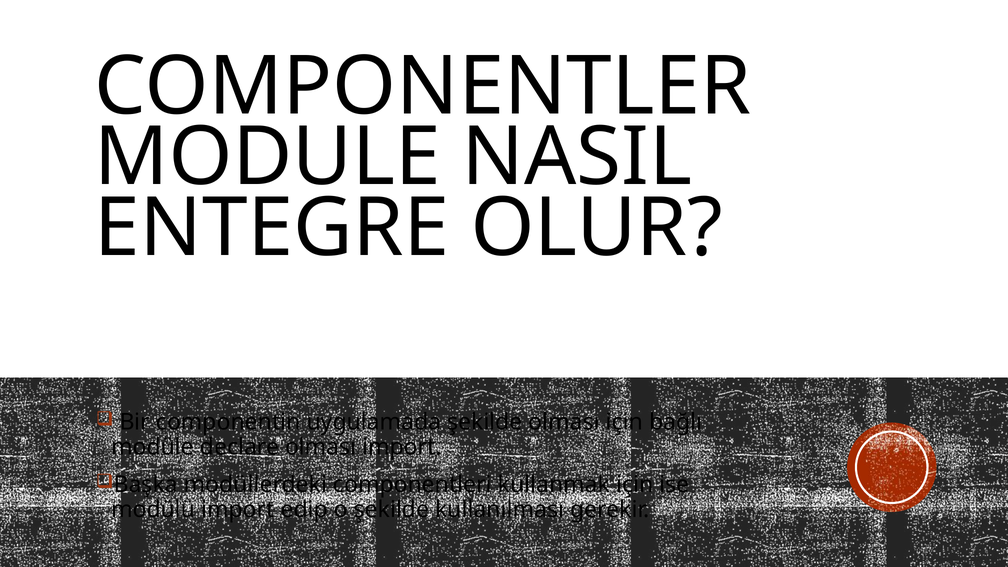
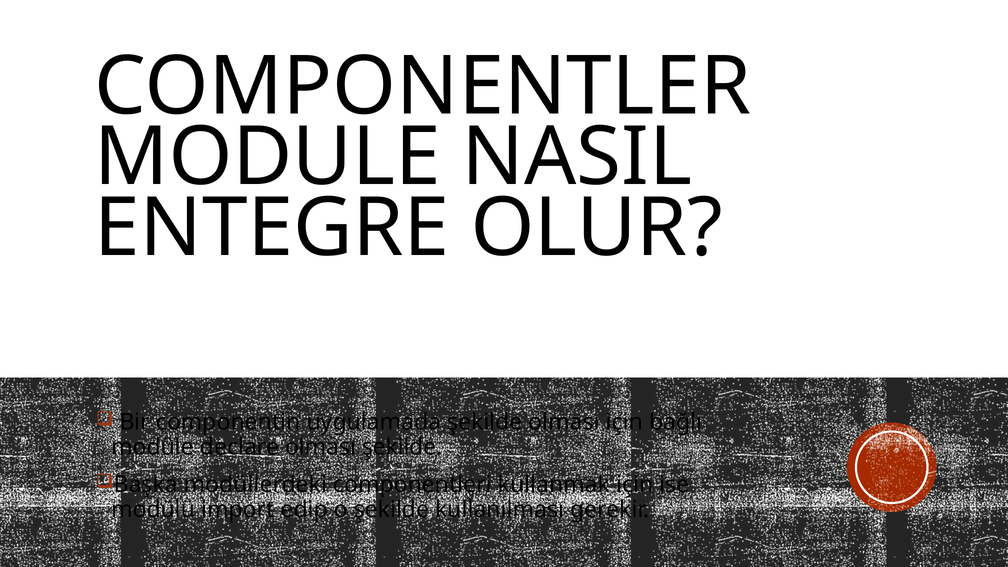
olması import: import -> şekilde (402, 447)
